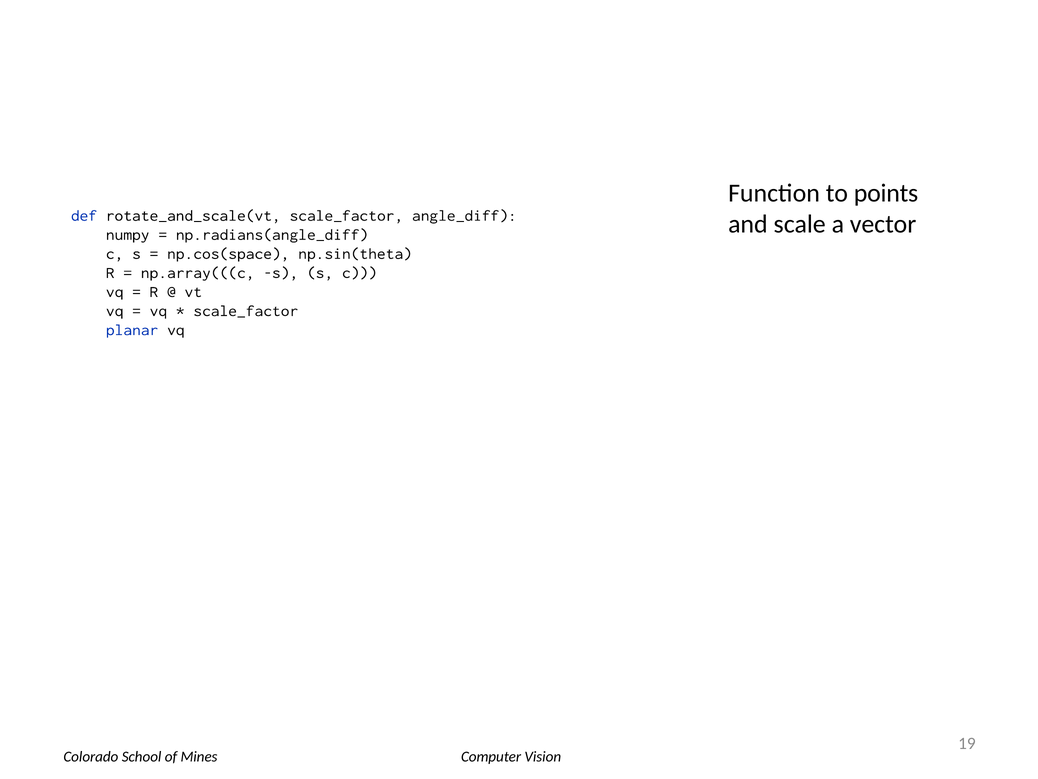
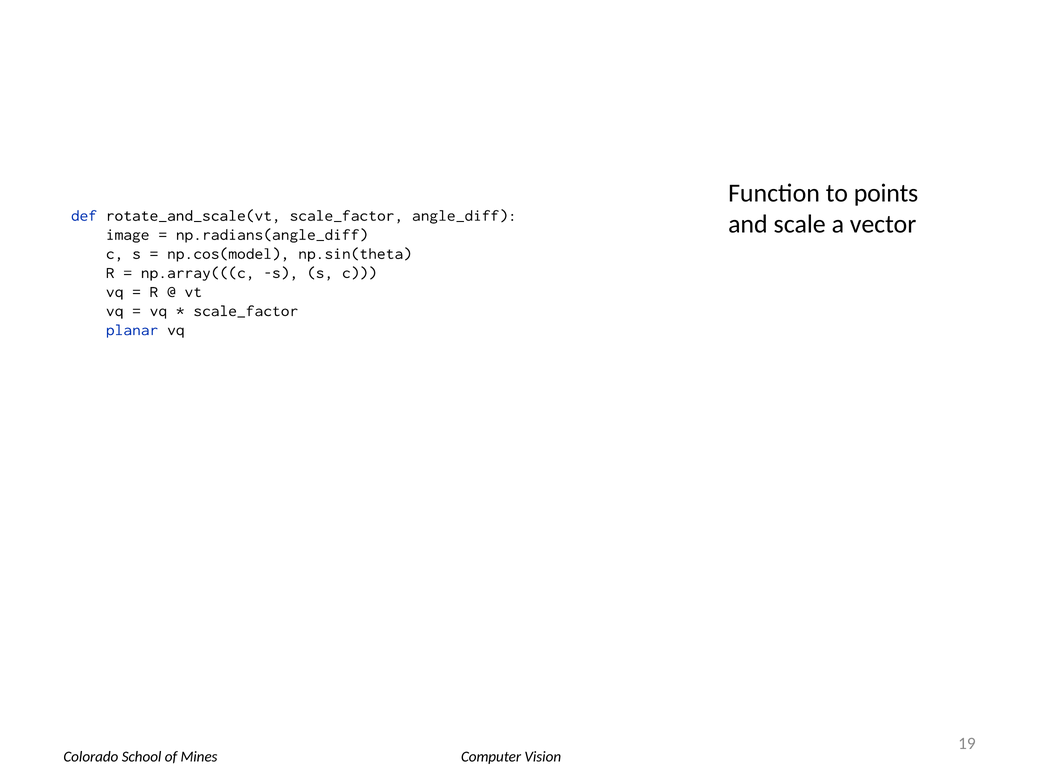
numpy: numpy -> image (128, 234)
np.cos(space: np.cos(space -> np.cos(model (228, 253)
